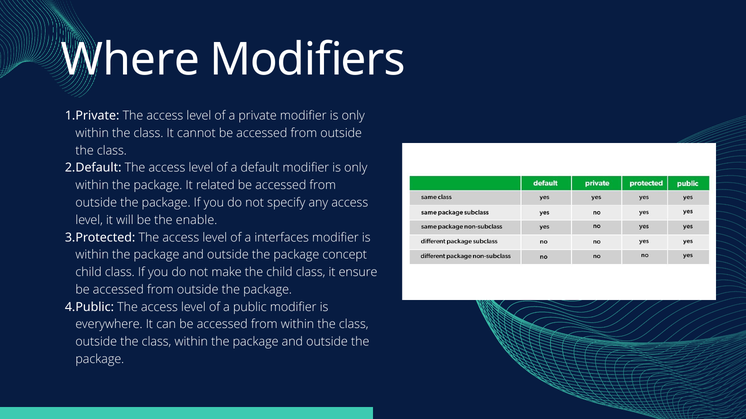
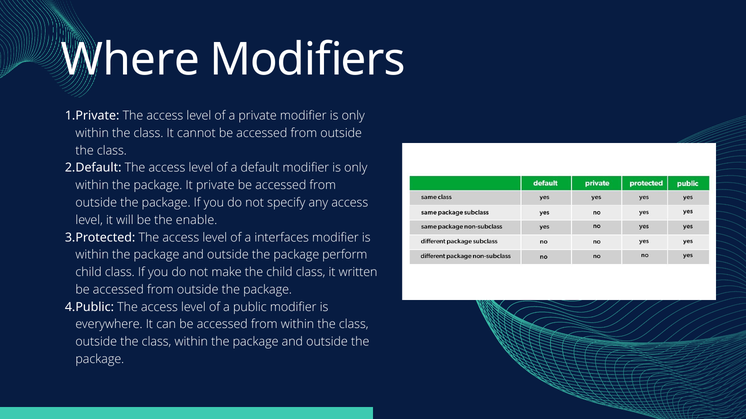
It related: related -> private (215, 186)
concept: concept -> perform (345, 255)
ensure: ensure -> written (358, 273)
